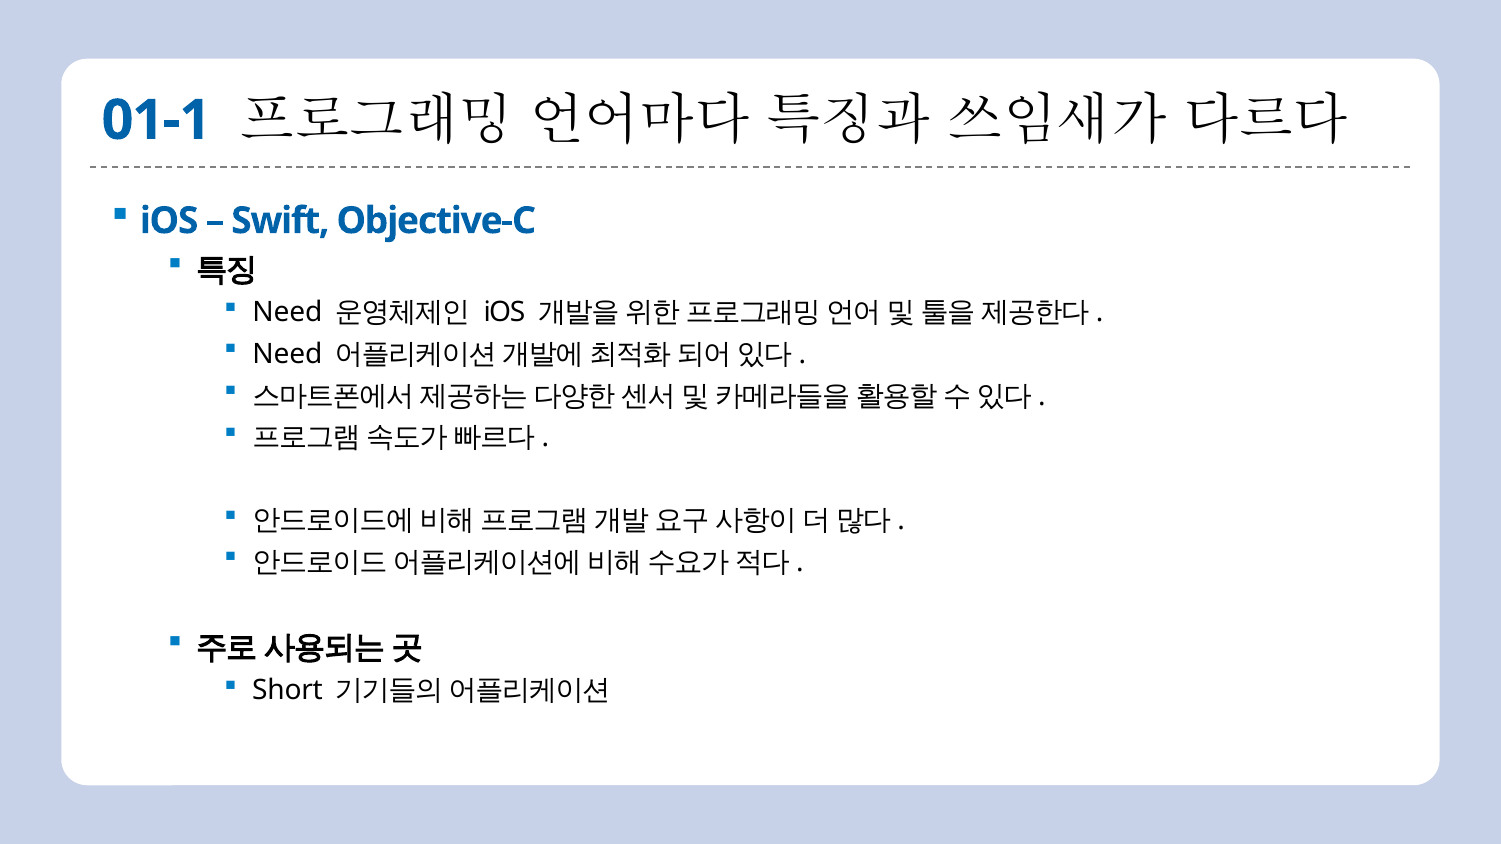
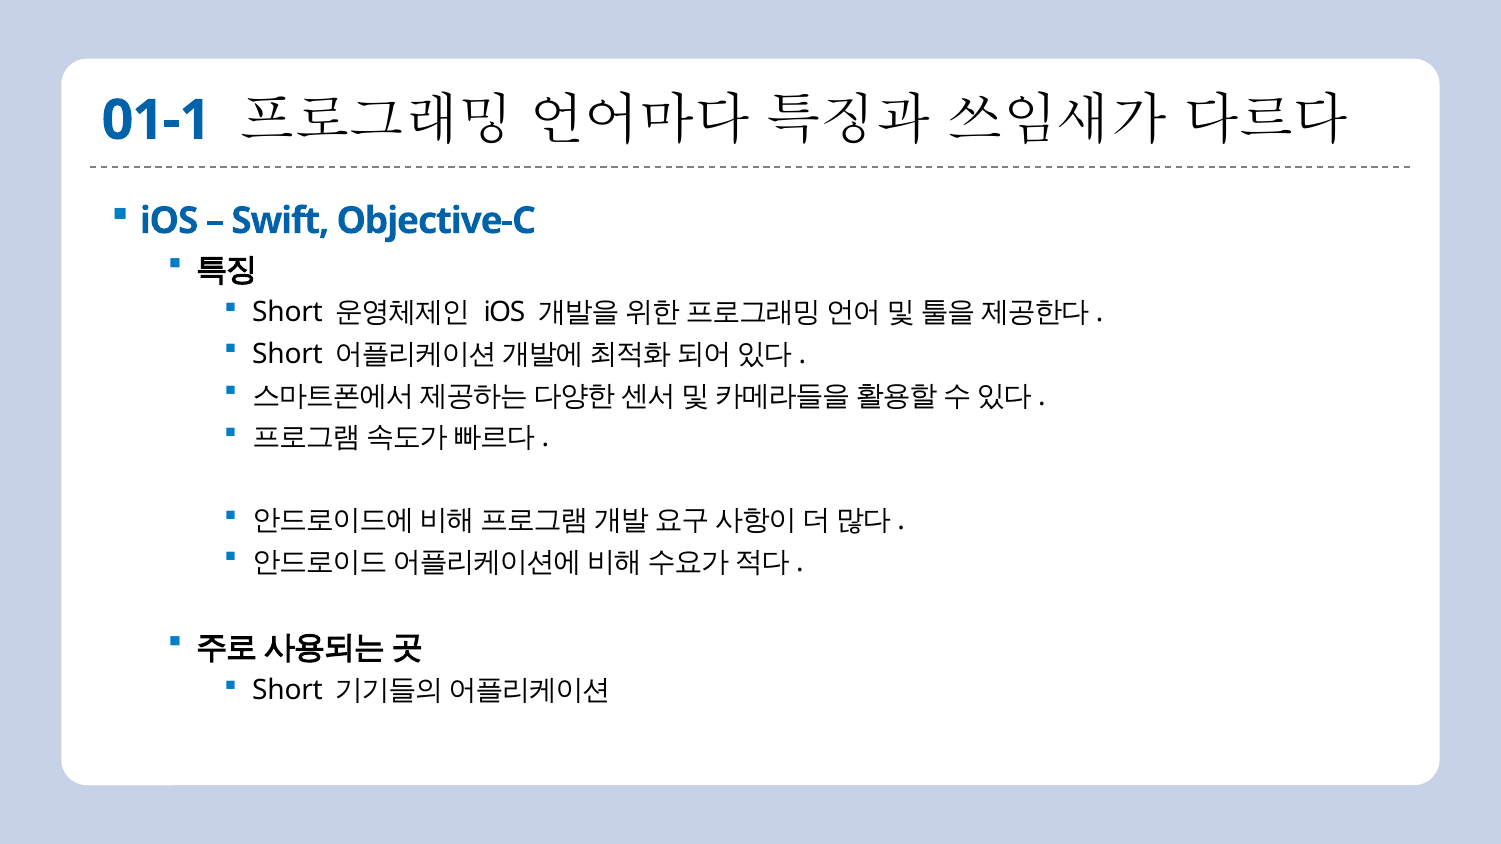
Need: Need -> Short (288, 313)
Need: Need -> Short (288, 354)
